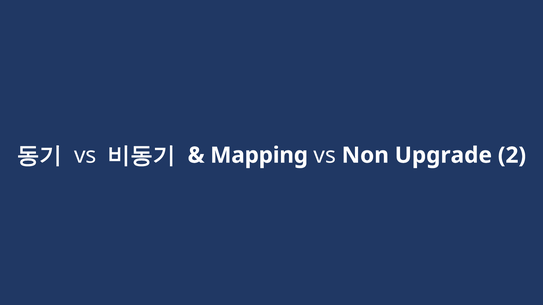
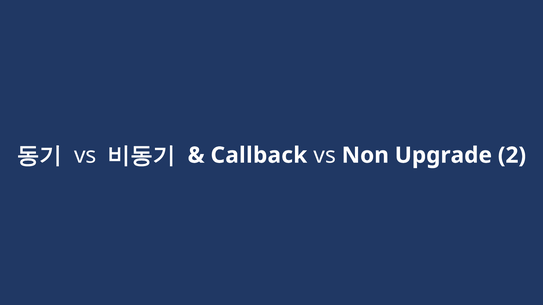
Mapping: Mapping -> Callback (259, 155)
